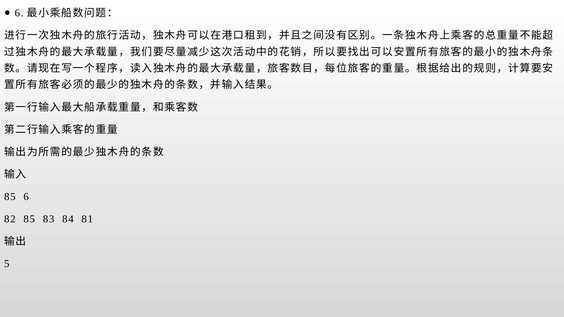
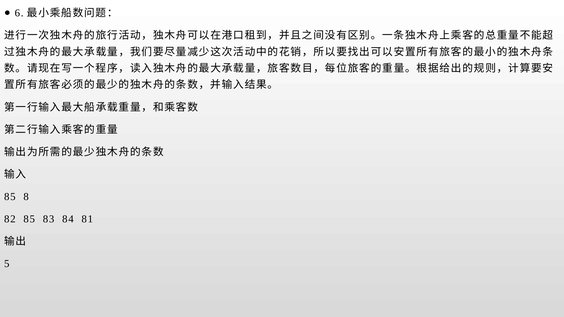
85 6: 6 -> 8 (26, 197)
